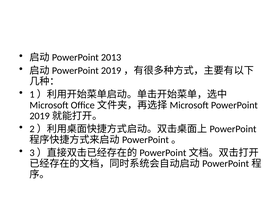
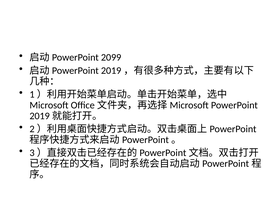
2013: 2013 -> 2099 (111, 57)
